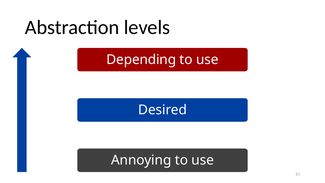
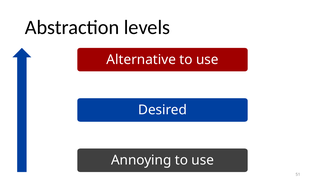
Depending: Depending -> Alternative (141, 59)
